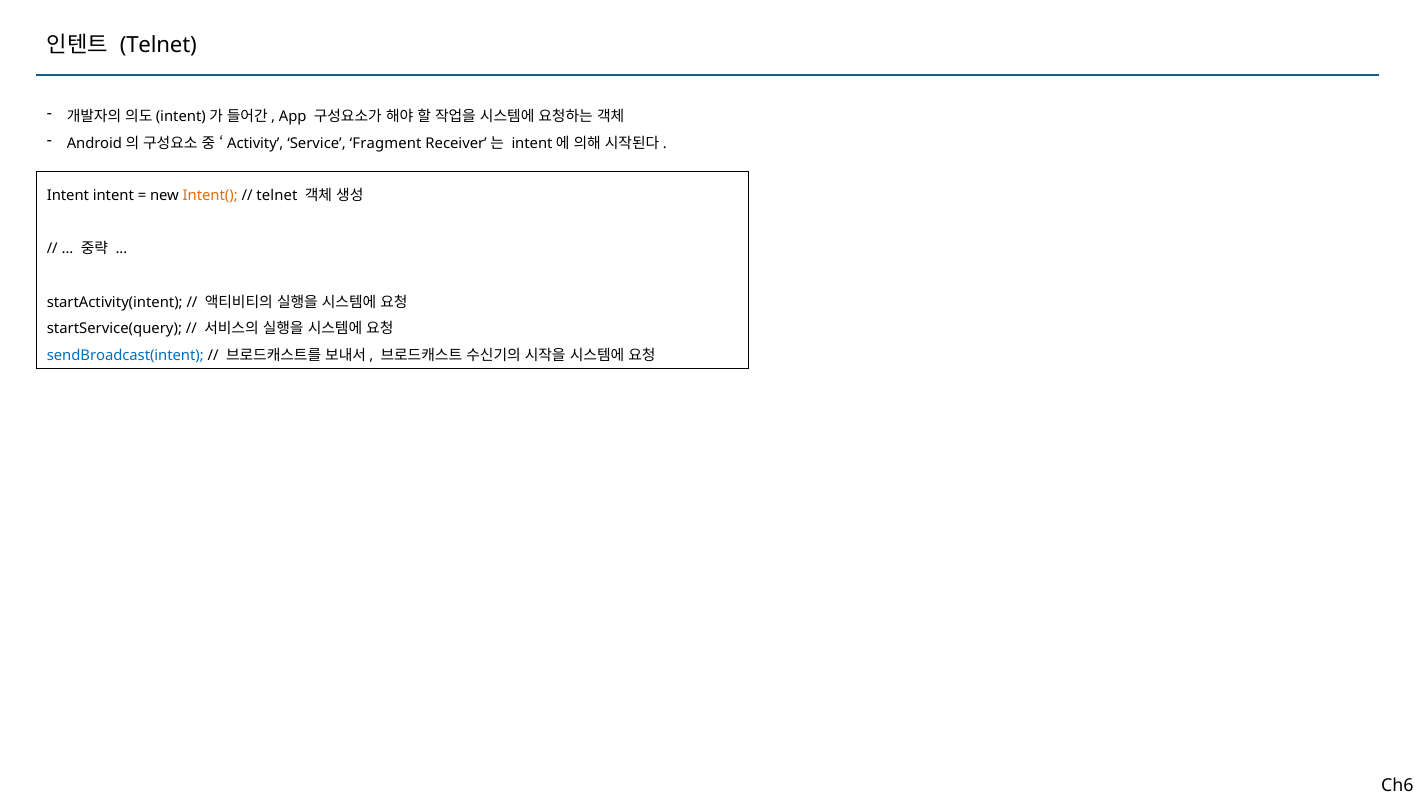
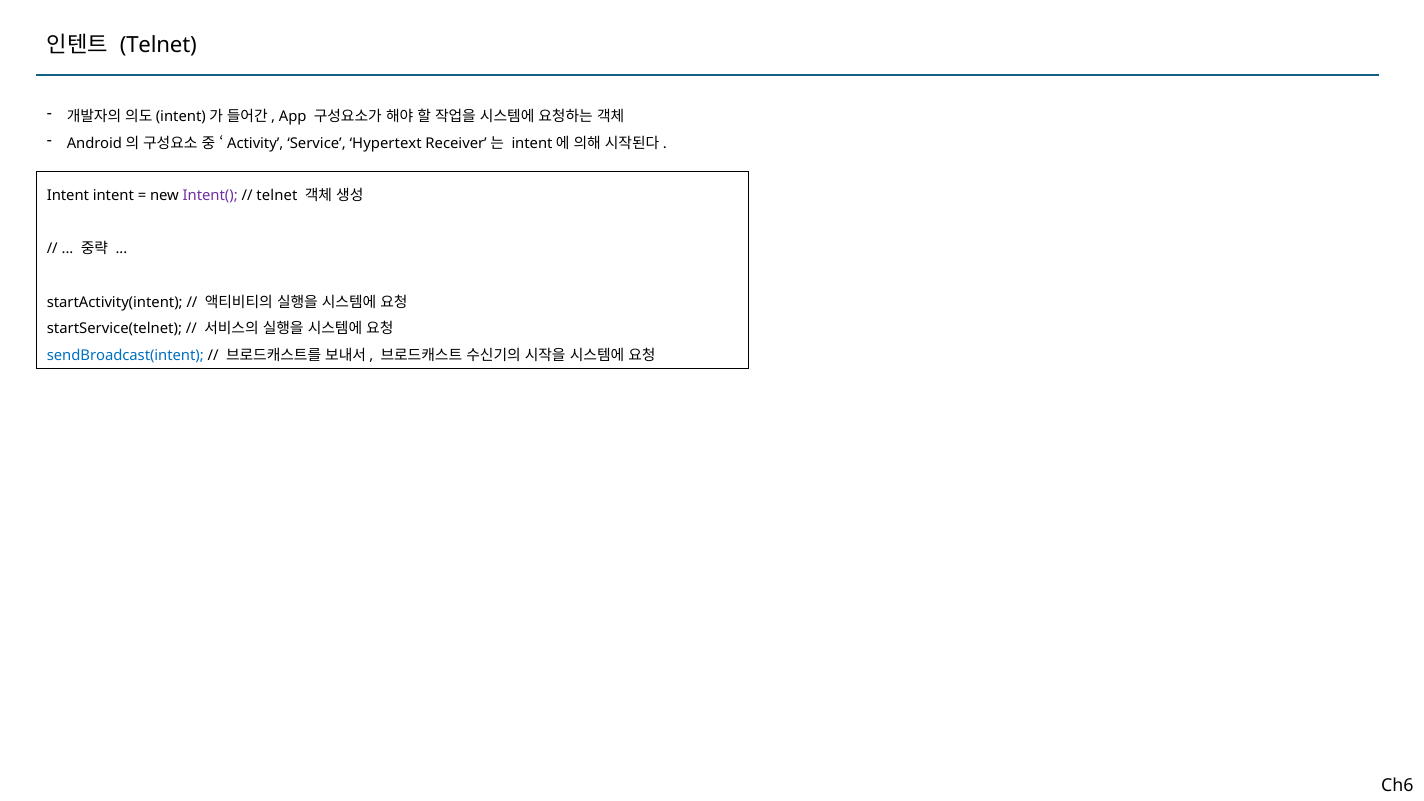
Fragment: Fragment -> Hypertext (386, 143)
Intent( colour: orange -> purple (210, 195)
startService(query: startService(query -> startService(telnet (114, 329)
